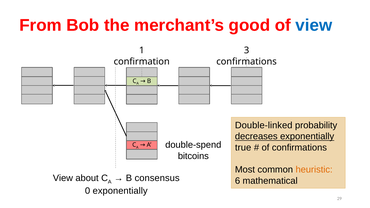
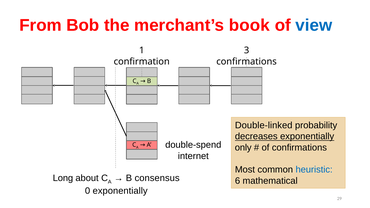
good: good -> book (249, 25)
true: true -> only (243, 148)
bitcoins: bitcoins -> internet (193, 156)
heuristic colour: orange -> blue (314, 170)
View: View -> Long (63, 178)
